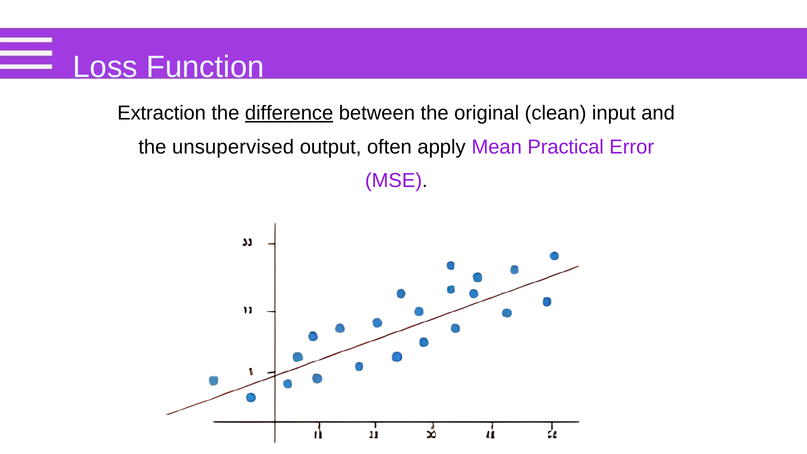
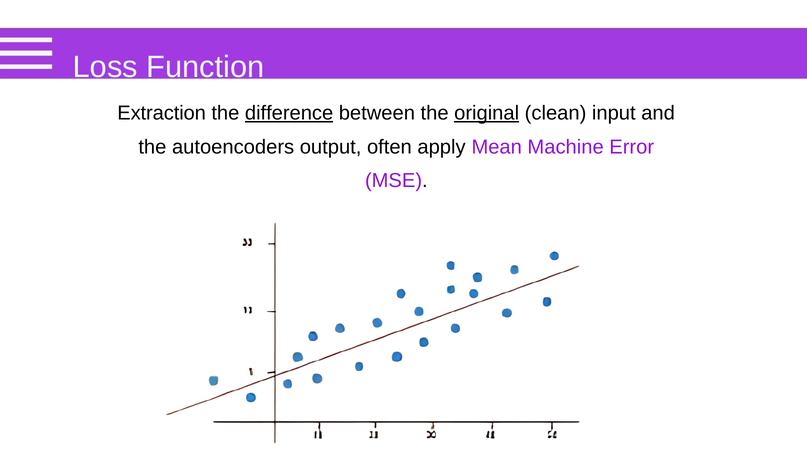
original underline: none -> present (487, 113)
unsupervised: unsupervised -> autoencoders (233, 147)
Practical: Practical -> Machine (566, 147)
